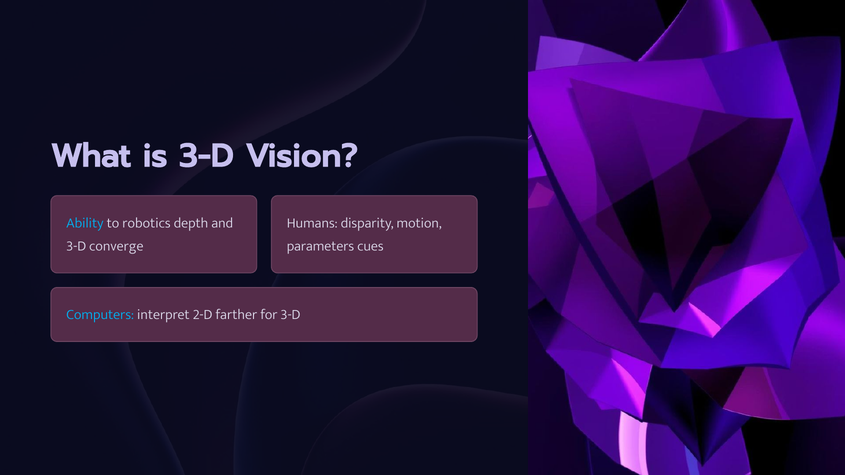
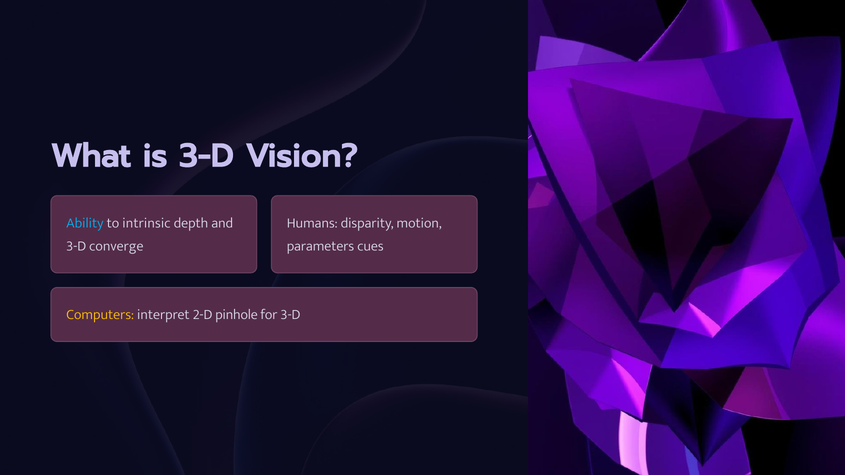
robotics: robotics -> intrinsic (146, 223)
Computers colour: light blue -> yellow (100, 315)
farther: farther -> pinhole (237, 315)
